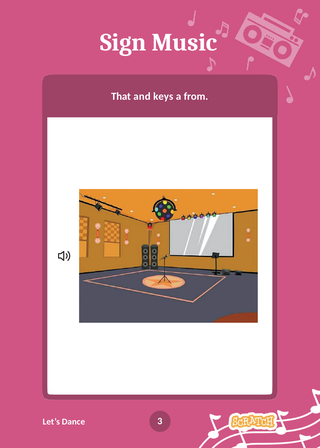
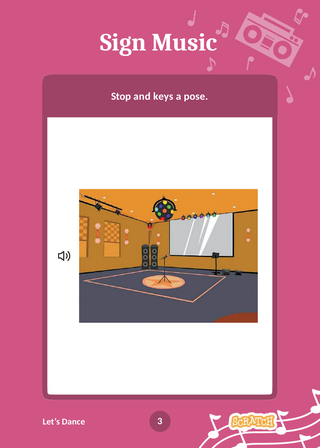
That: That -> Stop (121, 96)
from: from -> pose (196, 96)
